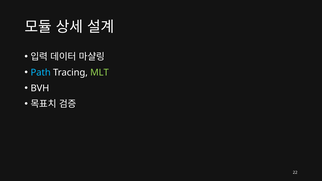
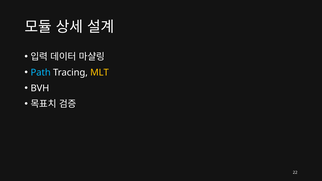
MLT colour: light green -> yellow (99, 73)
